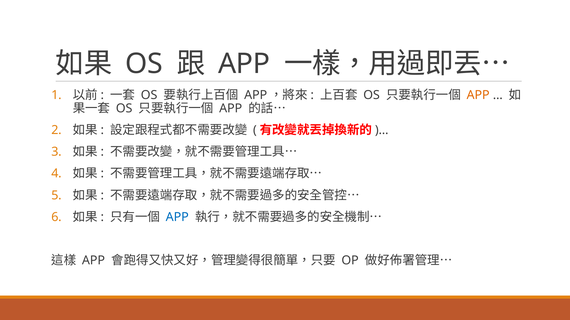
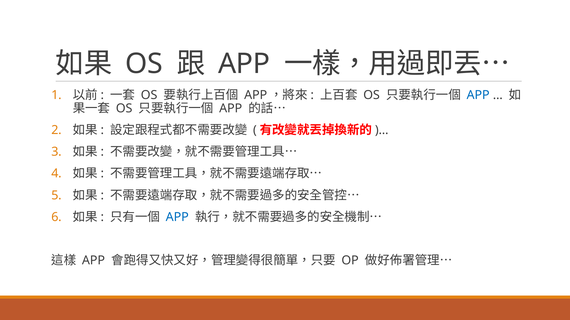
APP colour: orange -> blue (478, 95)
